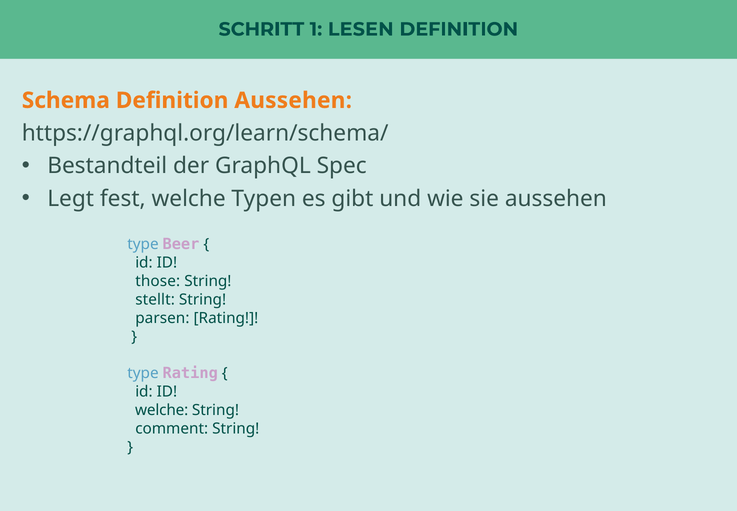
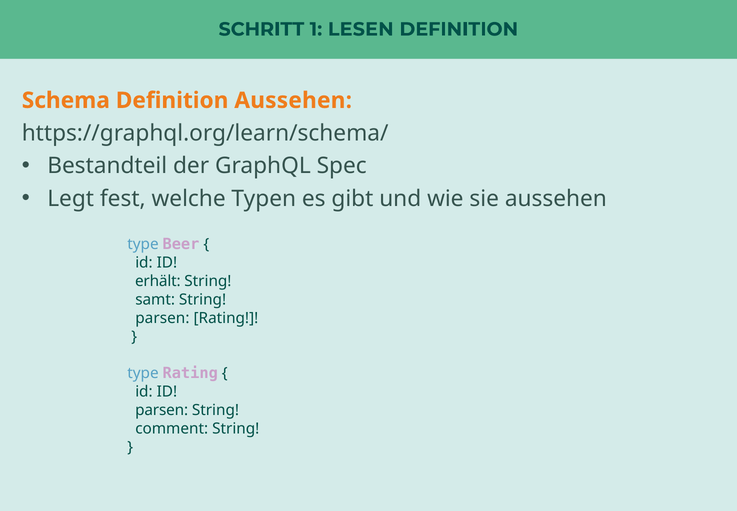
those: those -> erhält (158, 281)
stellt: stellt -> samt (155, 299)
welche: welche -> parsen (162, 410)
